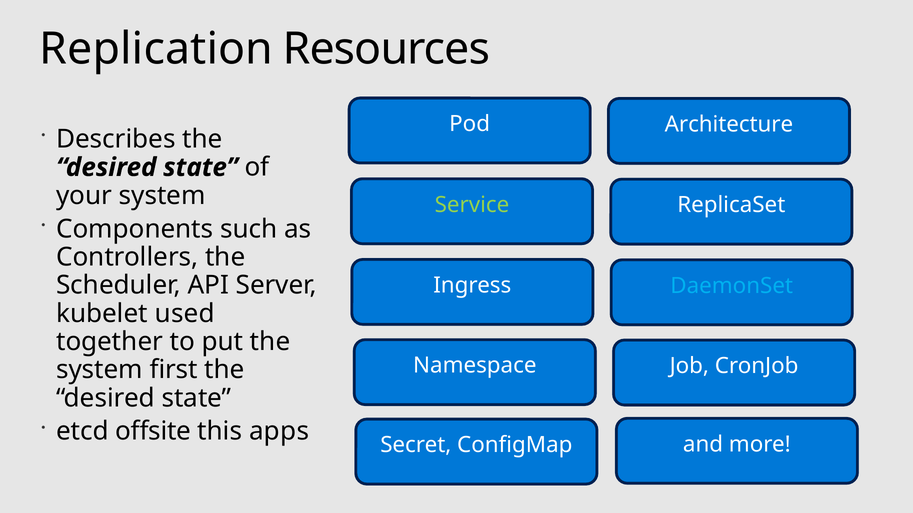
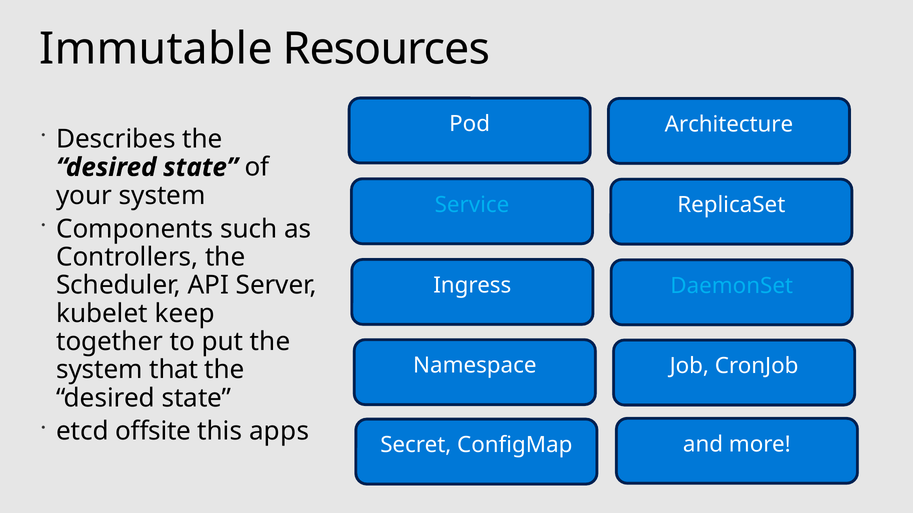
Replication: Replication -> Immutable (156, 49)
Service colour: light green -> light blue (472, 205)
used: used -> keep (185, 314)
first: first -> that (174, 370)
